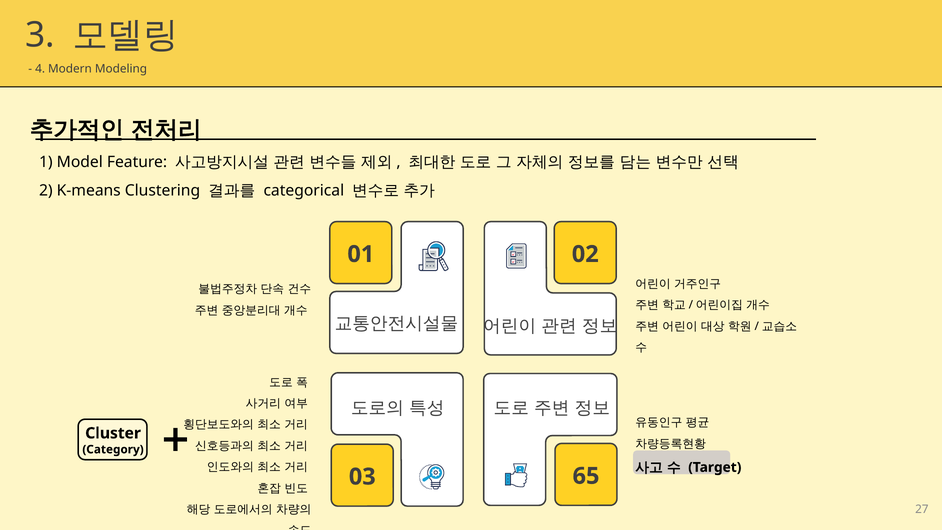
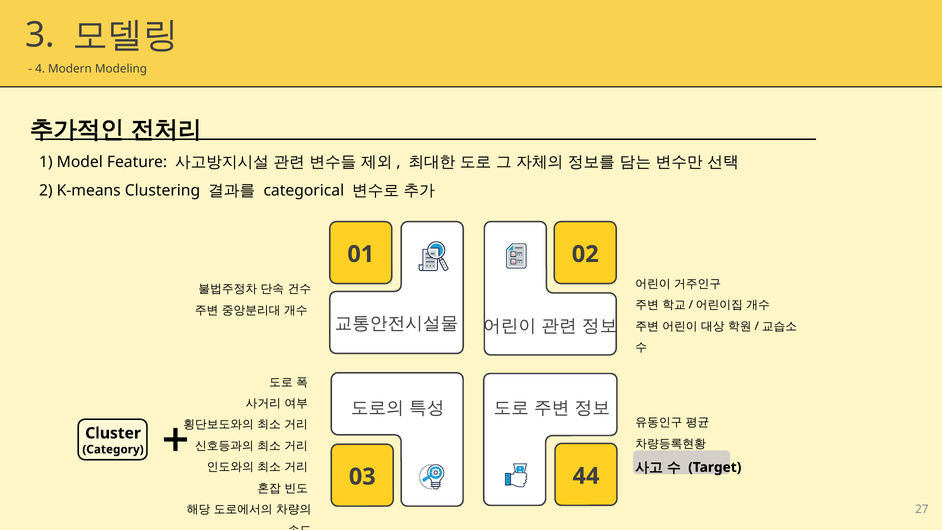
65: 65 -> 44 (586, 476)
